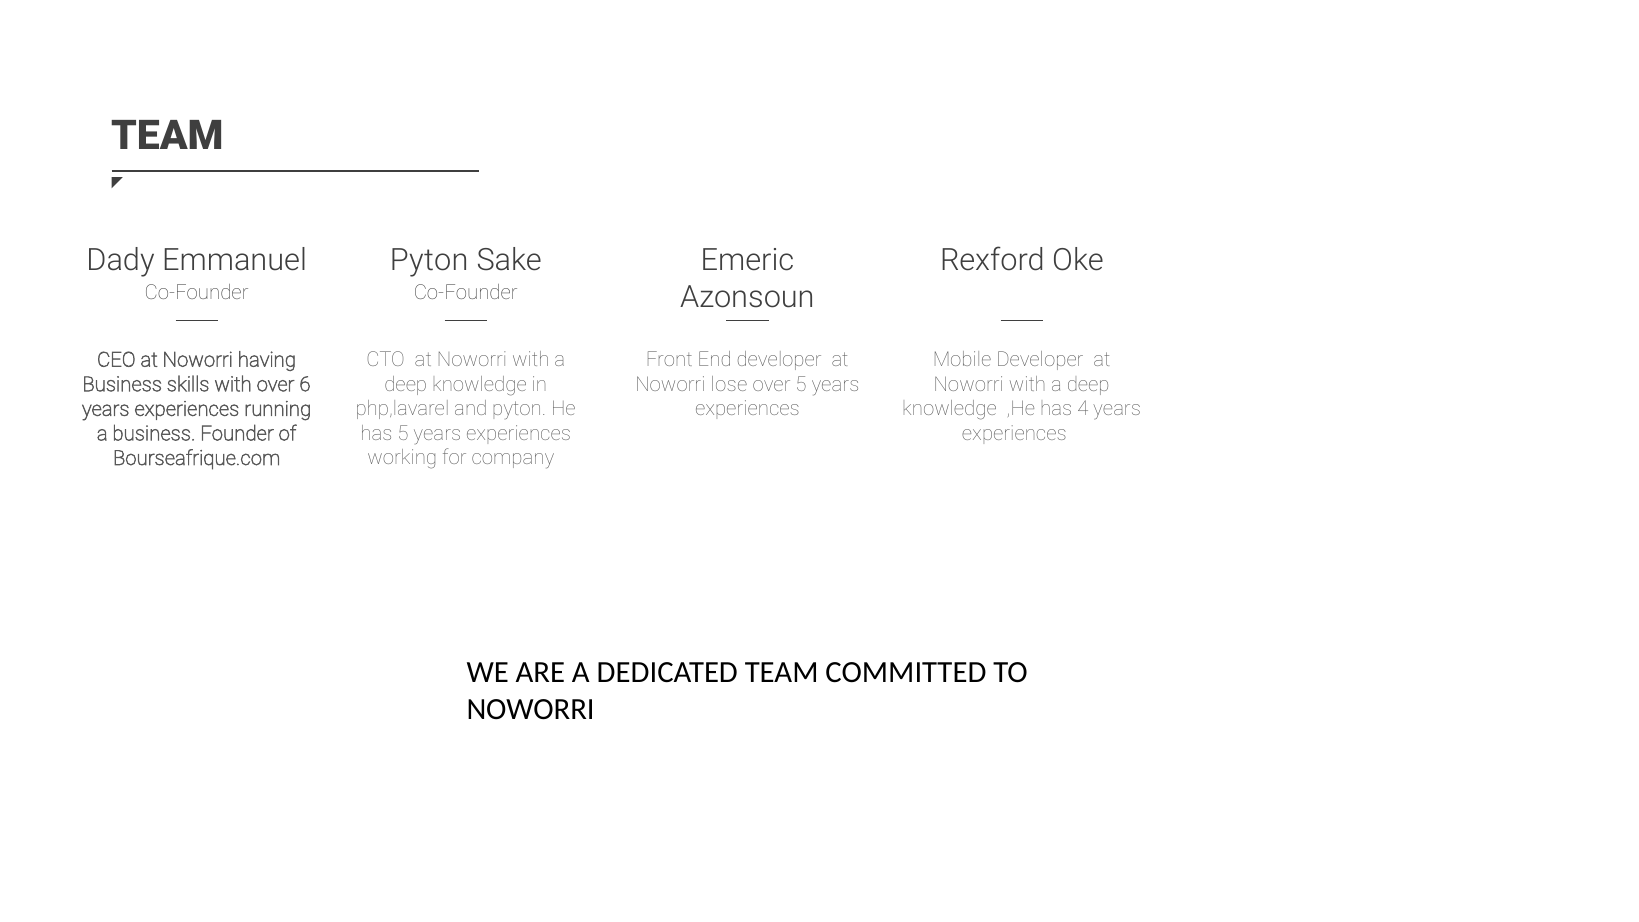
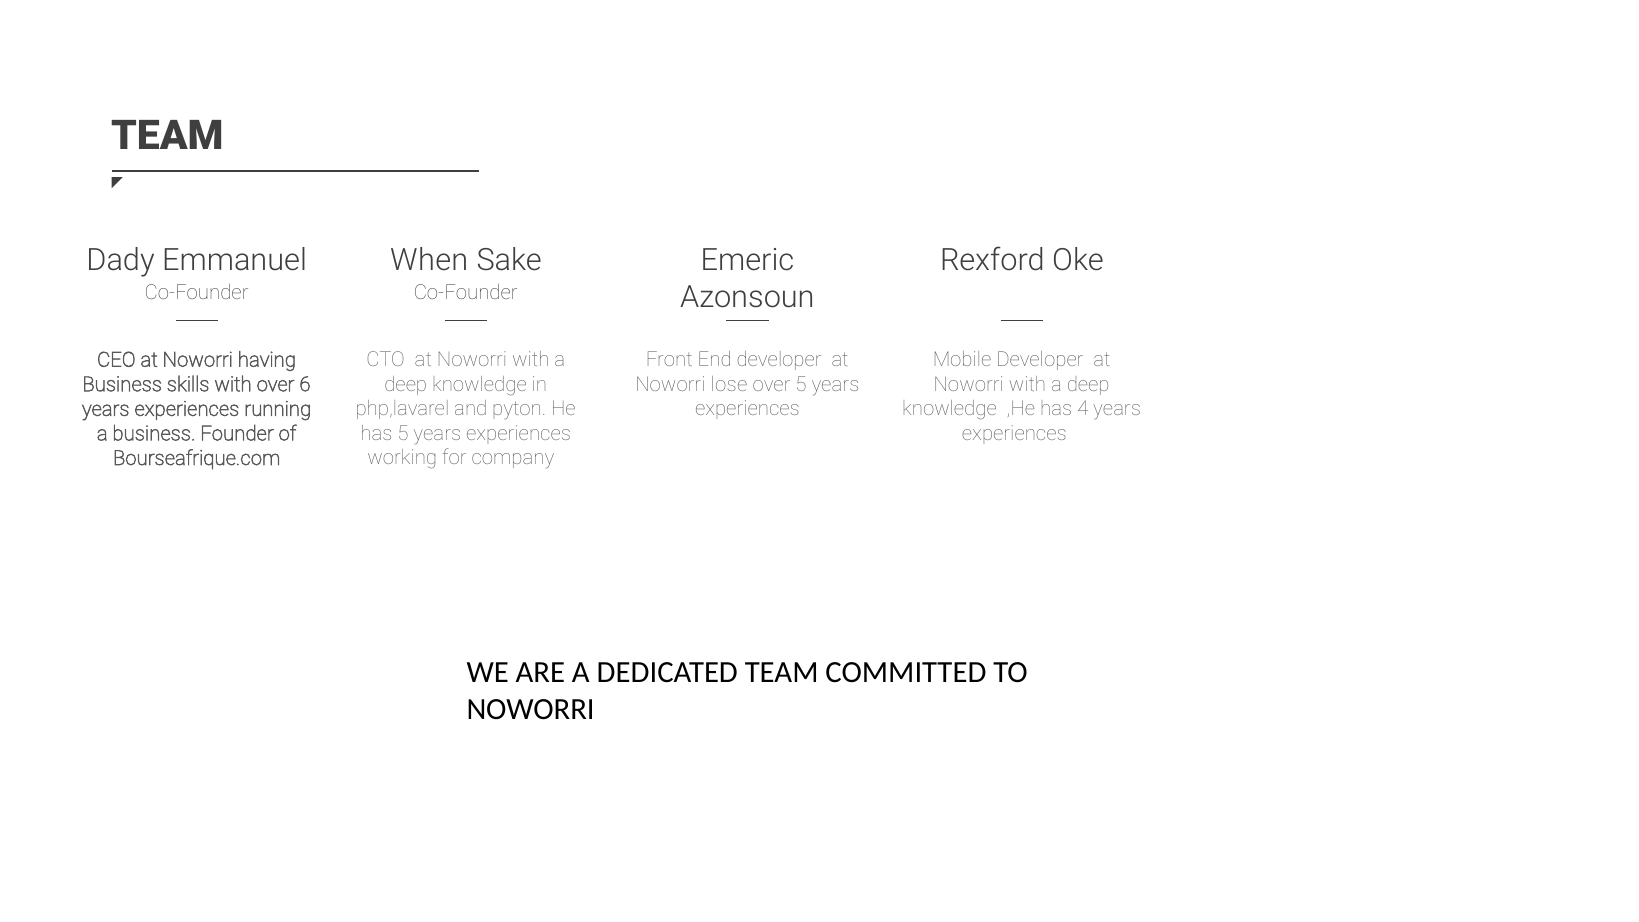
Pyton: Pyton -> When (429, 260)
